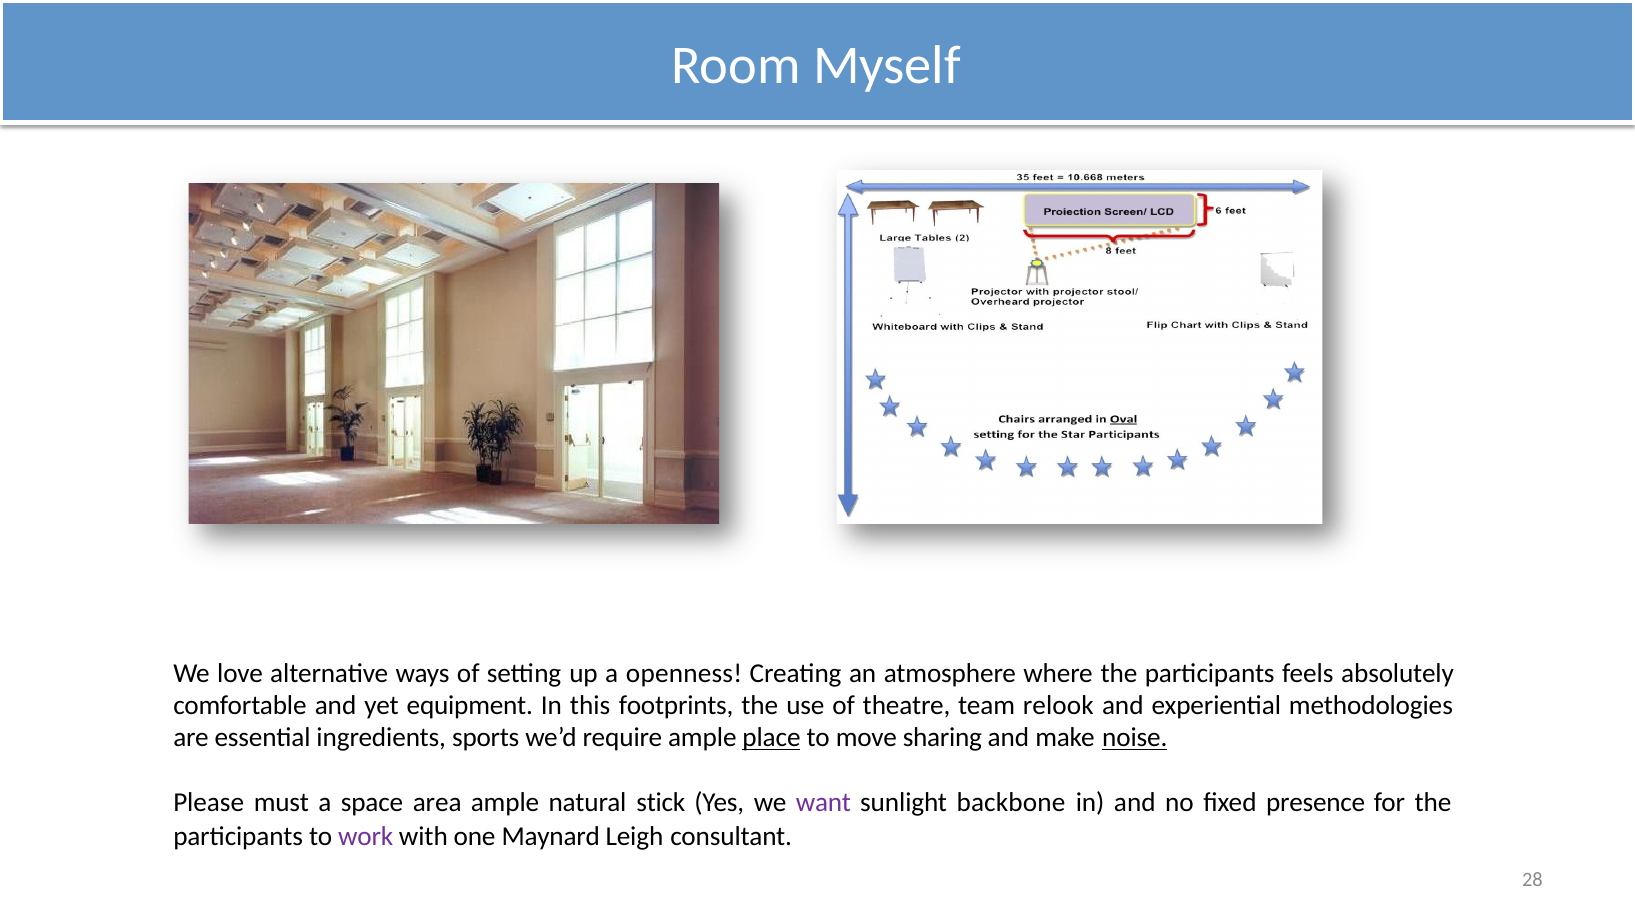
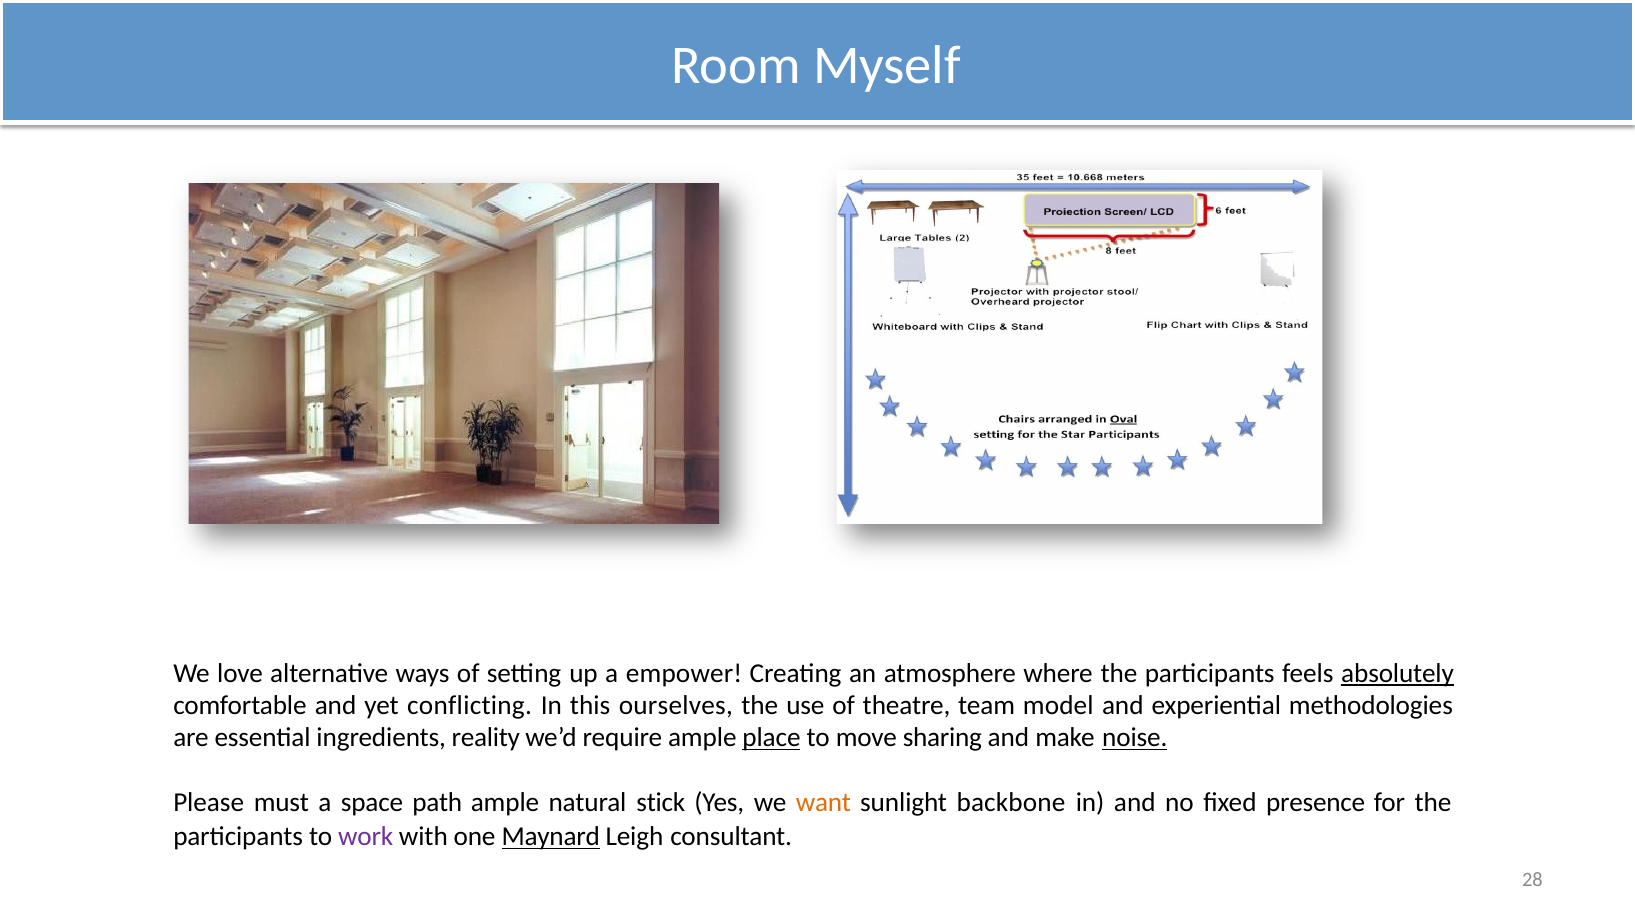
openness: openness -> empower (684, 673)
absolutely underline: none -> present (1398, 673)
equipment: equipment -> conflicting (470, 705)
footprints: footprints -> ourselves (676, 705)
relook: relook -> model (1058, 705)
sports: sports -> reality (486, 738)
area: area -> path (437, 803)
want colour: purple -> orange (823, 803)
Maynard underline: none -> present (551, 837)
